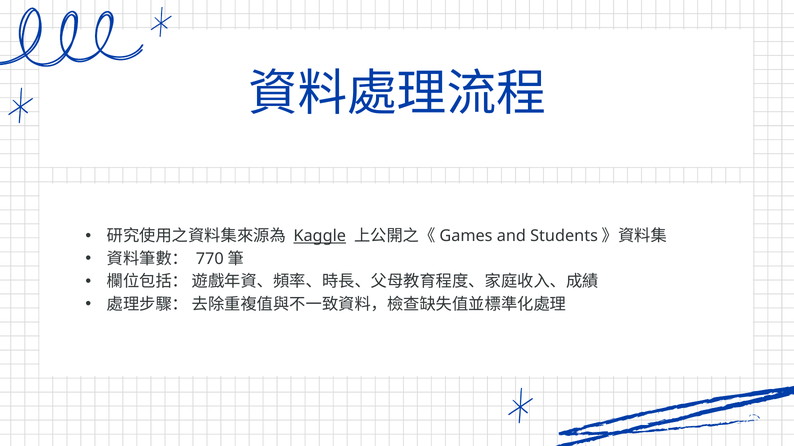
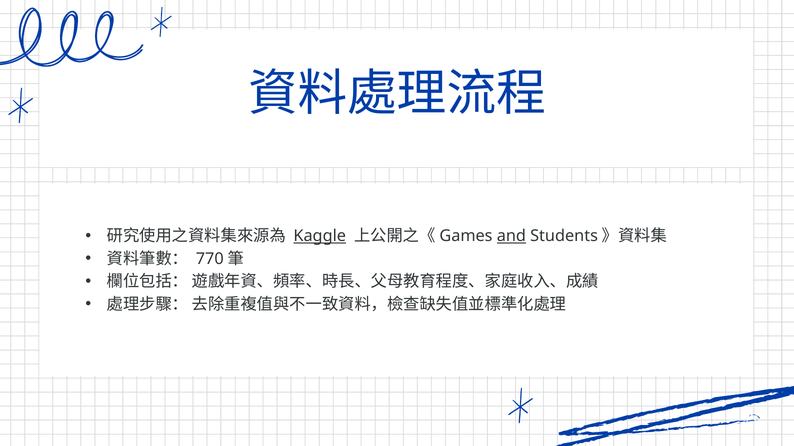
and underline: none -> present (511, 236)
